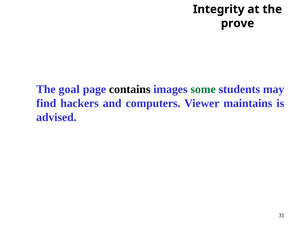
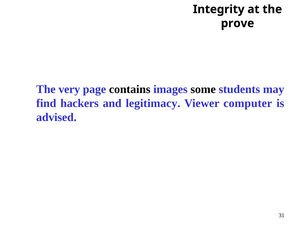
goal: goal -> very (69, 89)
some colour: green -> black (203, 89)
computers: computers -> legitimacy (153, 103)
maintains: maintains -> computer (248, 103)
